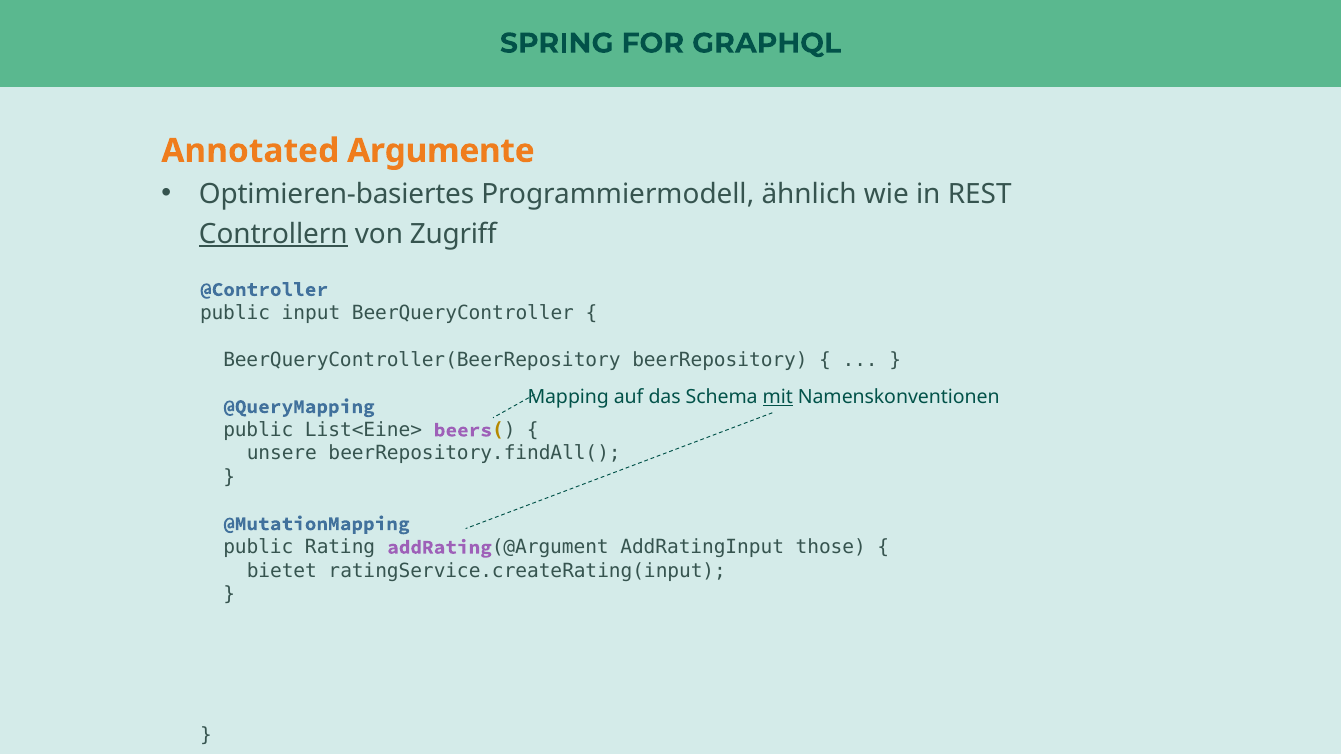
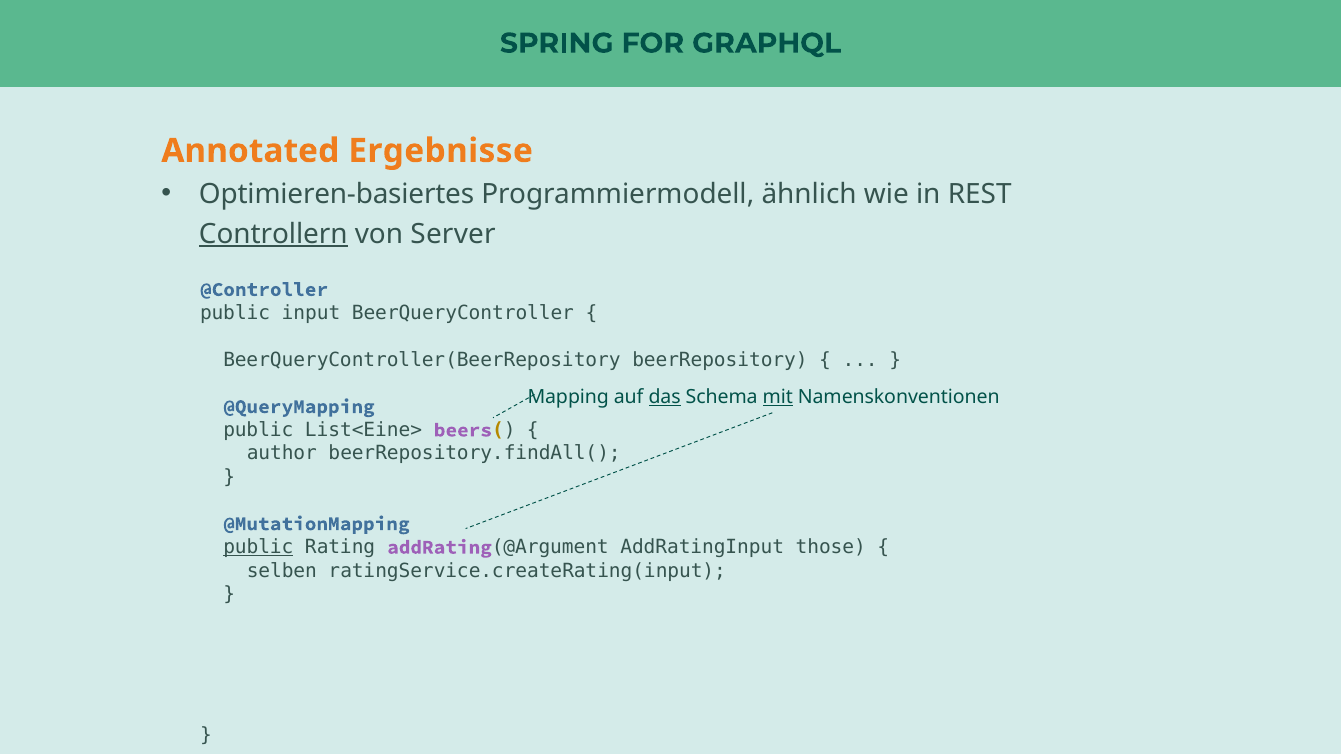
Argumente: Argumente -> Ergebnisse (441, 151)
Zugriff: Zugriff -> Server (453, 234)
das underline: none -> present (665, 397)
unsere: unsere -> author (282, 454)
public underline: none -> present (258, 547)
bietet: bietet -> selben (282, 571)
